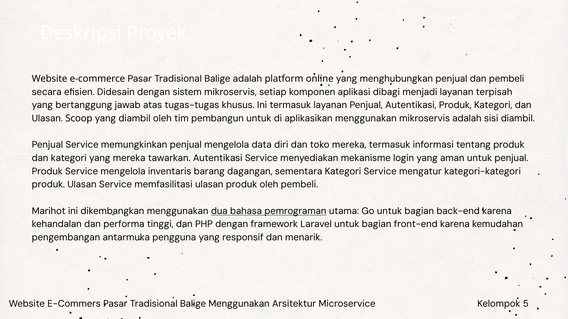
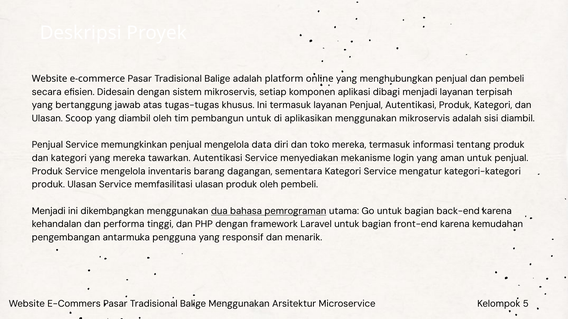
Marihot: Marihot -> Menjadi (49, 211)
